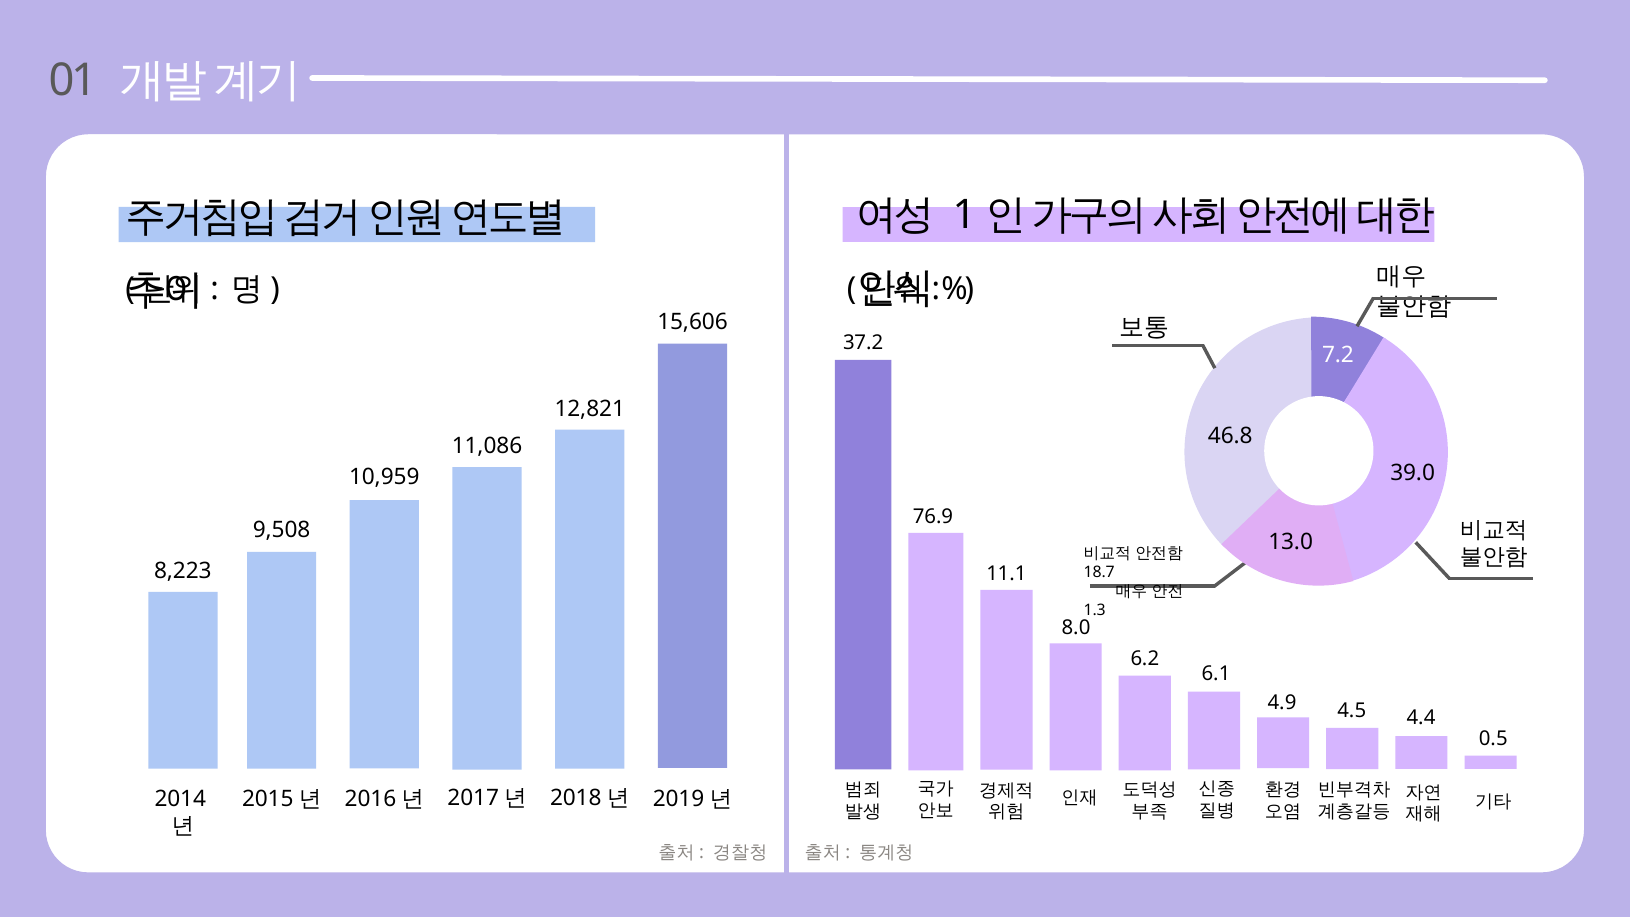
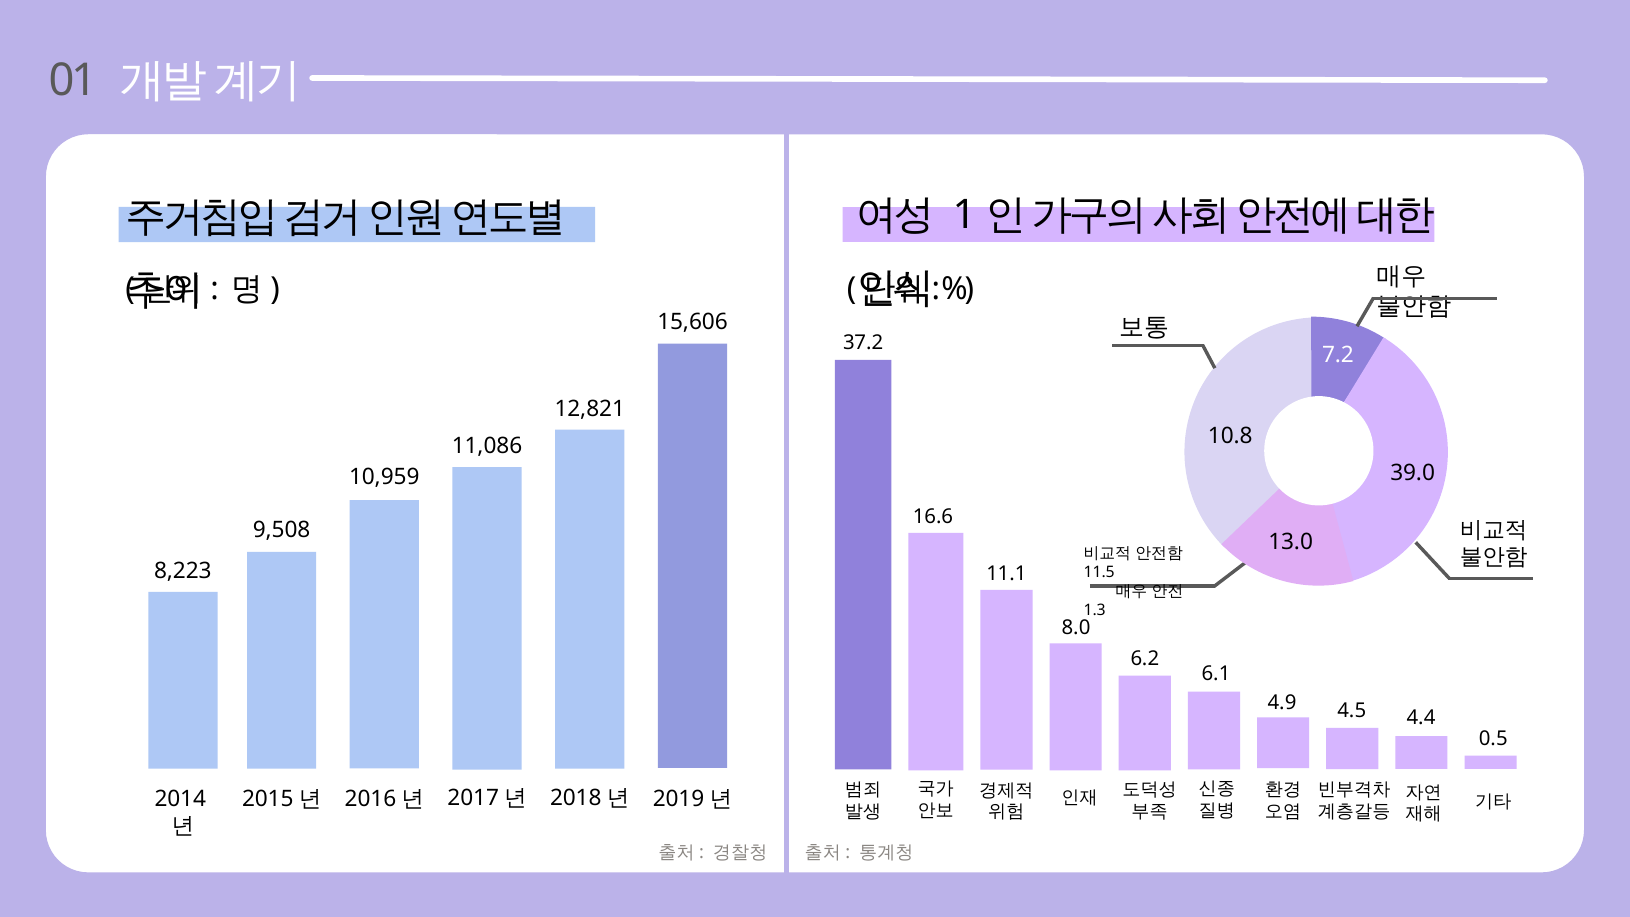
46.8: 46.8 -> 10.8 (1230, 436)
76.9: 76.9 -> 16.6 (933, 516)
18.7: 18.7 -> 11.5 (1099, 572)
